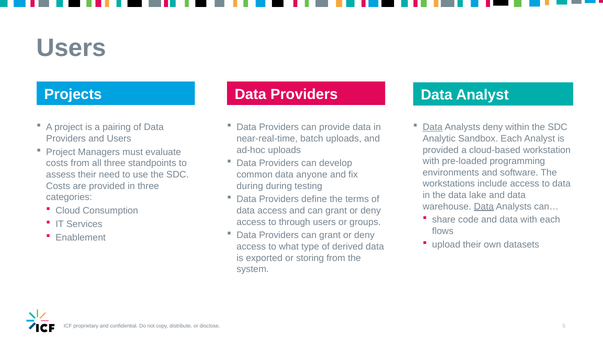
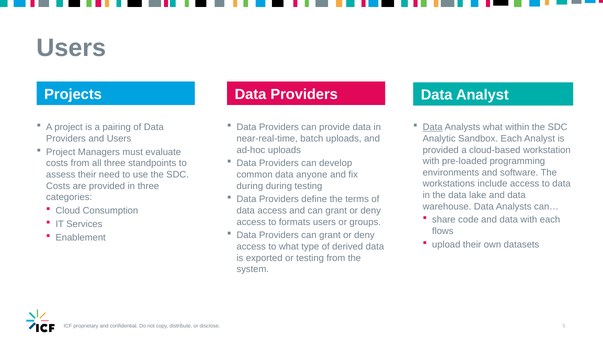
Analysts deny: deny -> what (493, 127)
Data underline: present -> none (484, 207)
through: through -> formats (295, 222)
or storing: storing -> testing (310, 258)
